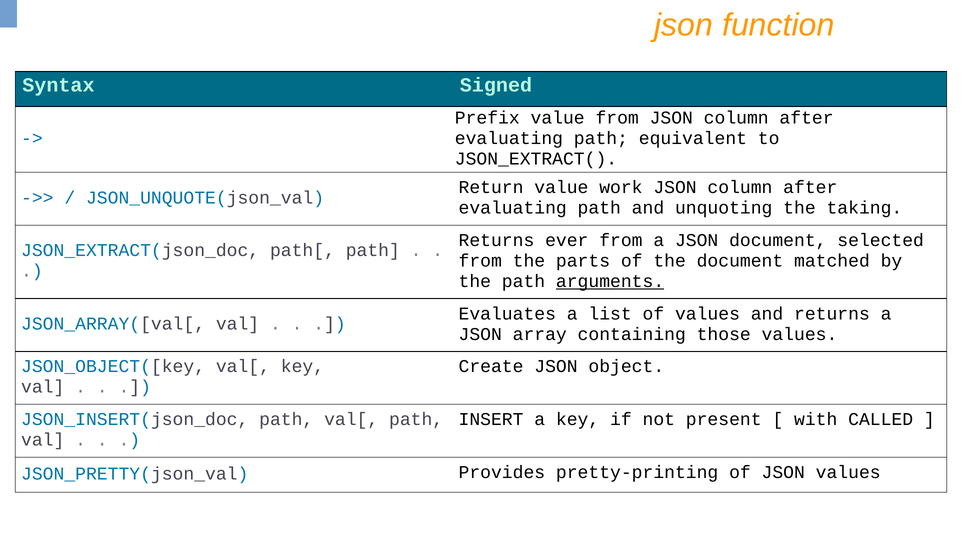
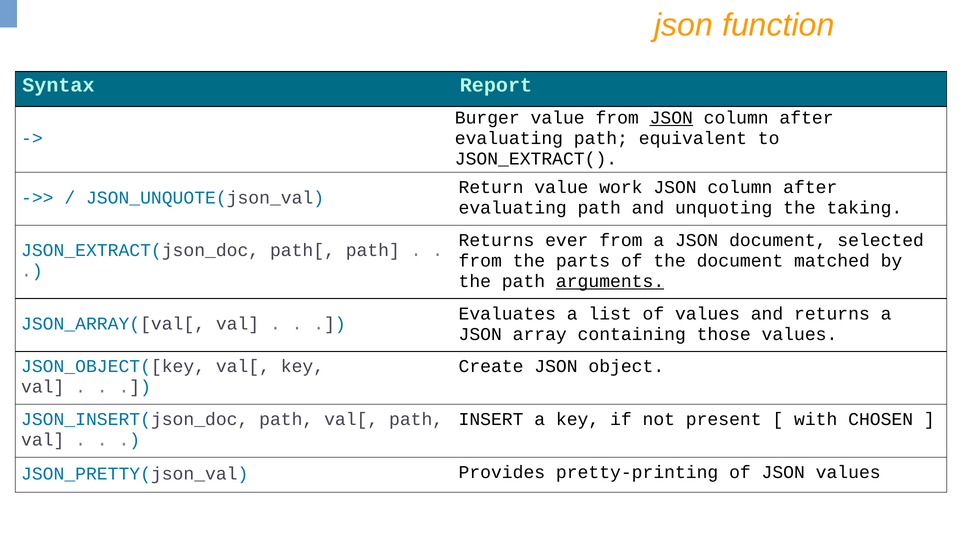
Signed: Signed -> Report (496, 85)
Prefix: Prefix -> Burger (487, 118)
JSON underline: none -> present (671, 118)
CALLED: CALLED -> CHOSEN (881, 420)
